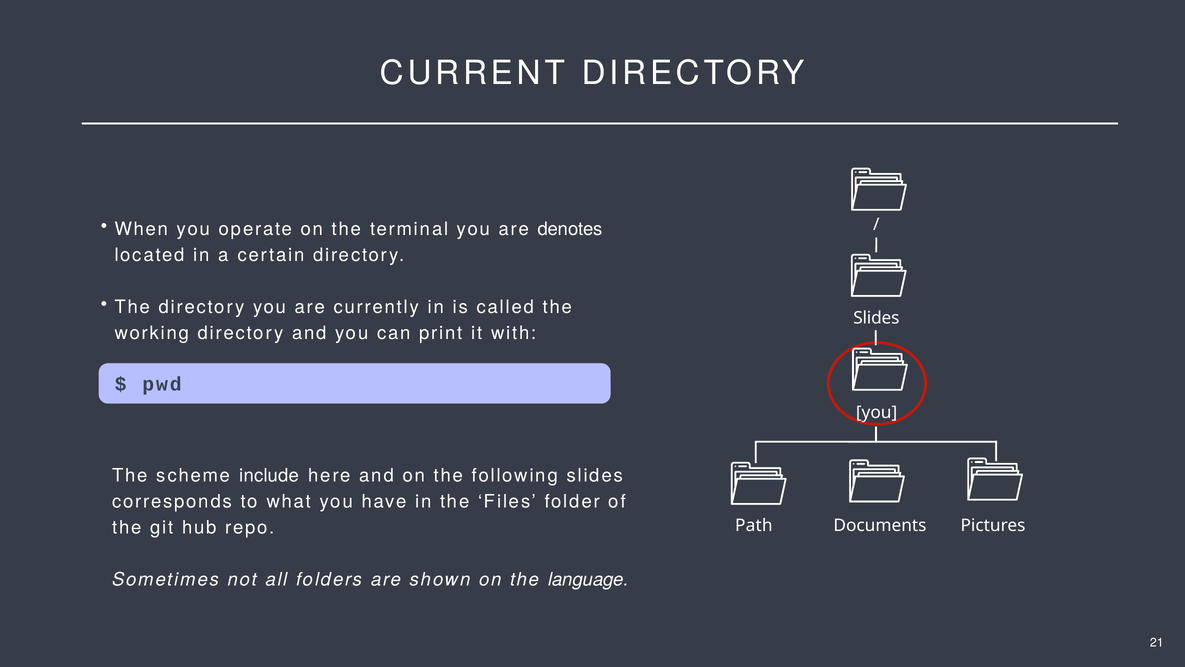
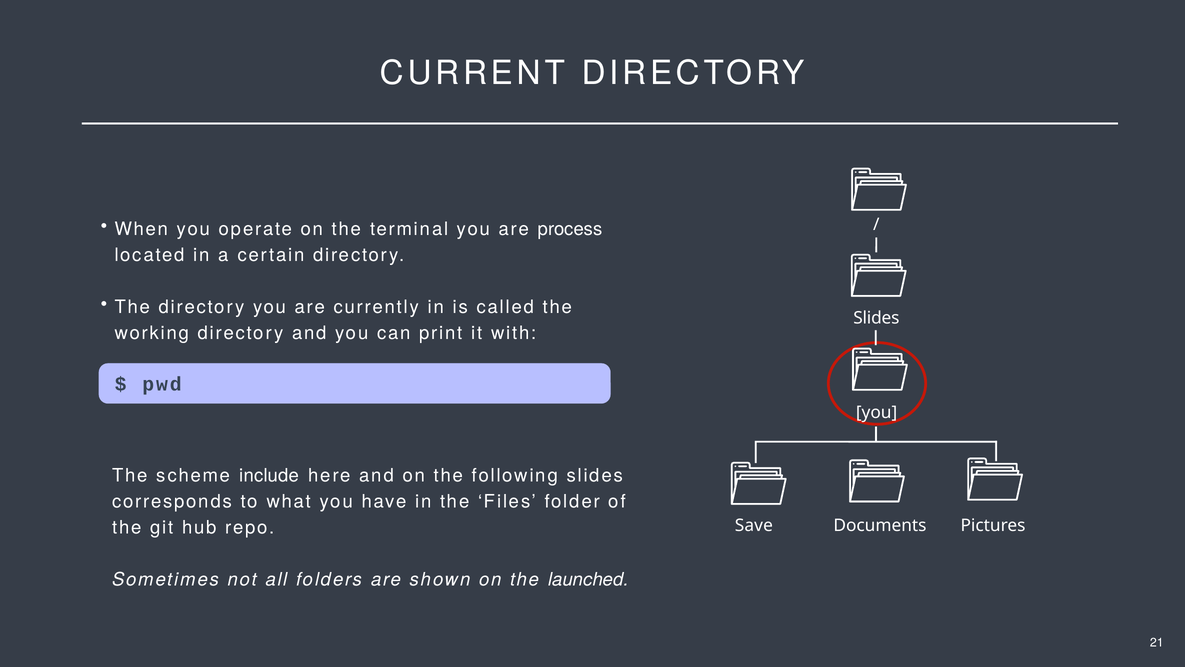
denotes: denotes -> process (570, 229)
Path: Path -> Save (754, 526)
language: language -> launched (588, 580)
